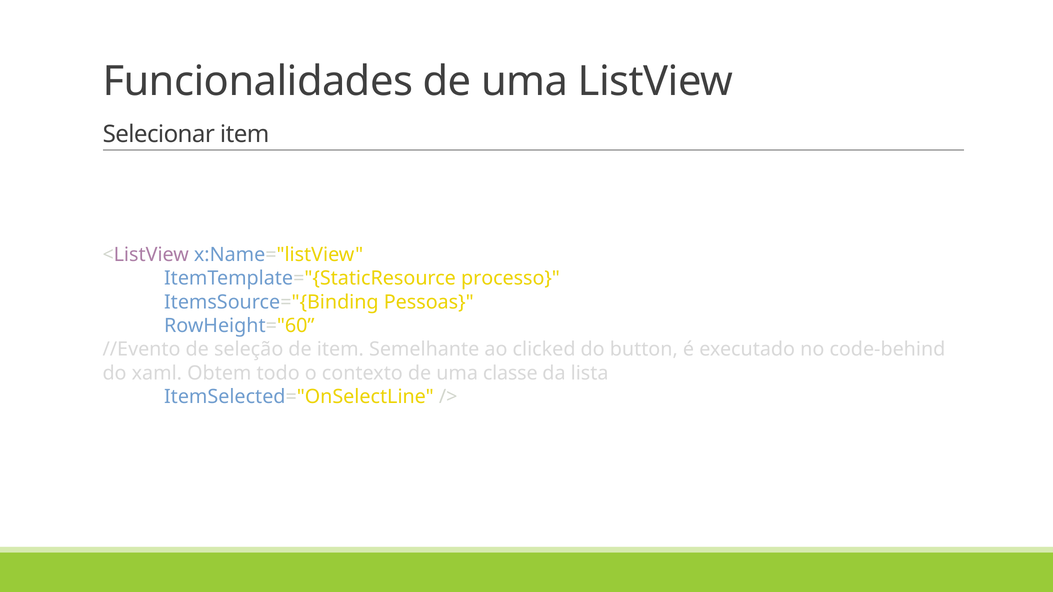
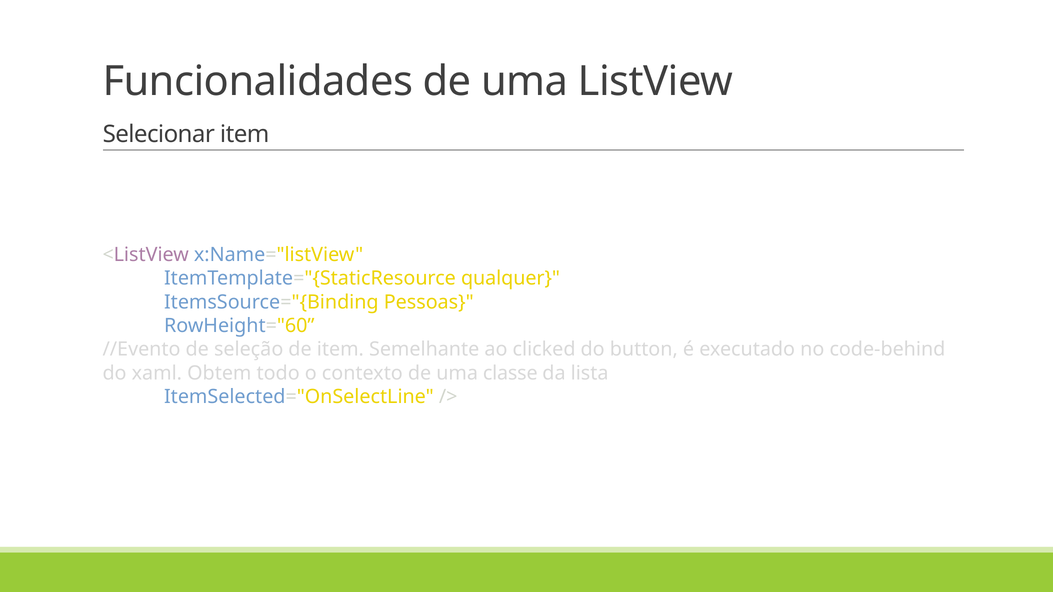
processo: processo -> qualquer (511, 278)
